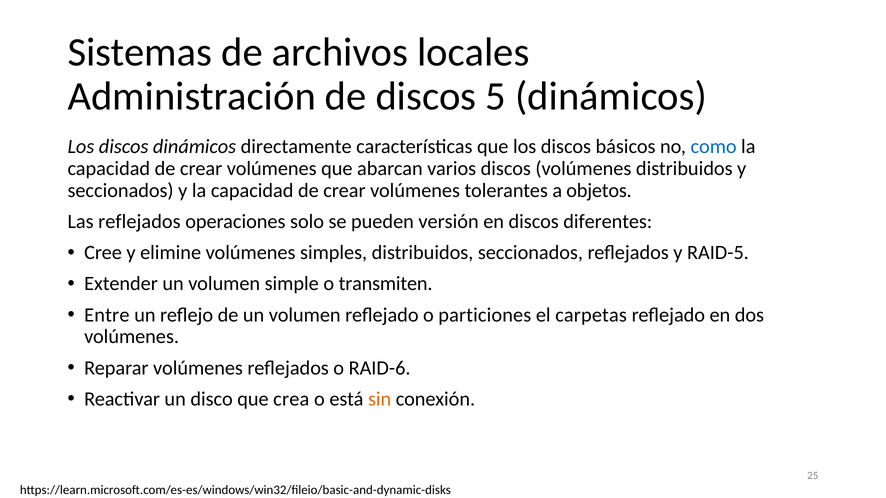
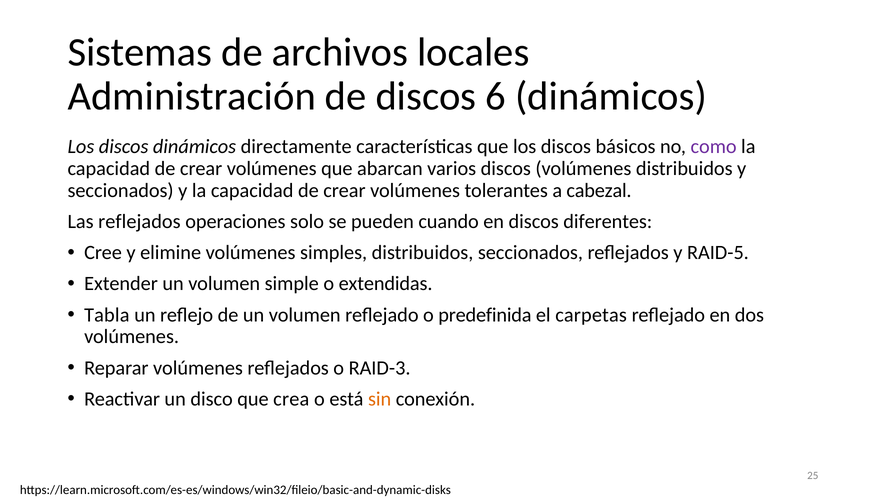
5: 5 -> 6 (496, 96)
como colour: blue -> purple (714, 147)
objetos: objetos -> cabezal (599, 191)
versión: versión -> cuando (449, 222)
transmiten: transmiten -> extendidas (386, 284)
Entre: Entre -> Tabla (107, 315)
particiones: particiones -> predefinida (485, 315)
RAID-6: RAID-6 -> RAID-3 (380, 368)
